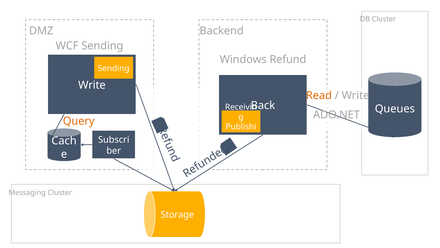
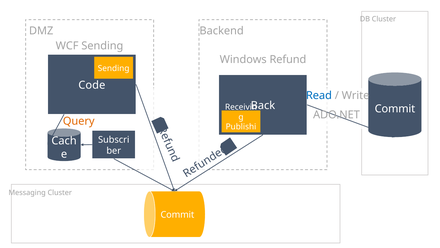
Write: Write -> Code (92, 85)
Read colour: orange -> blue (319, 95)
Queues: Queues -> Commit (395, 109)
Storage: Storage -> Commit (177, 214)
